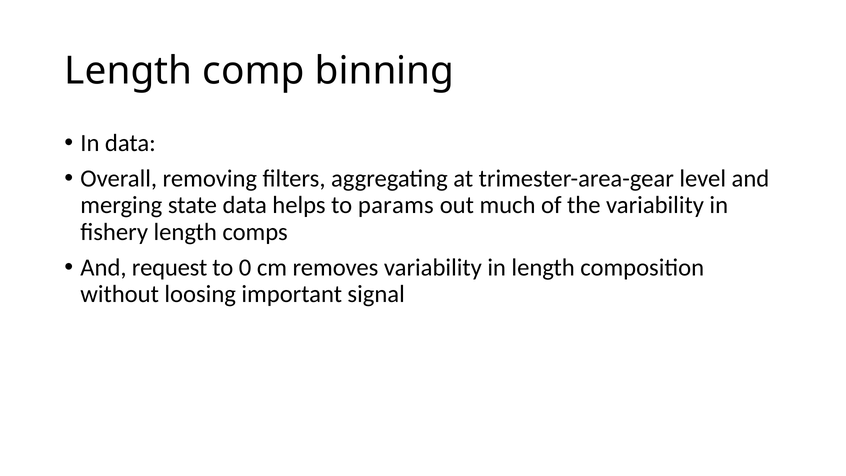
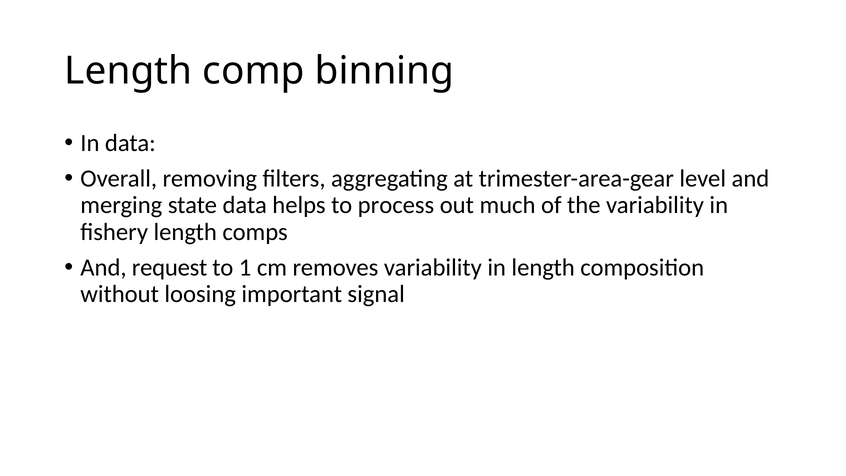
params: params -> process (396, 205)
0: 0 -> 1 (245, 267)
